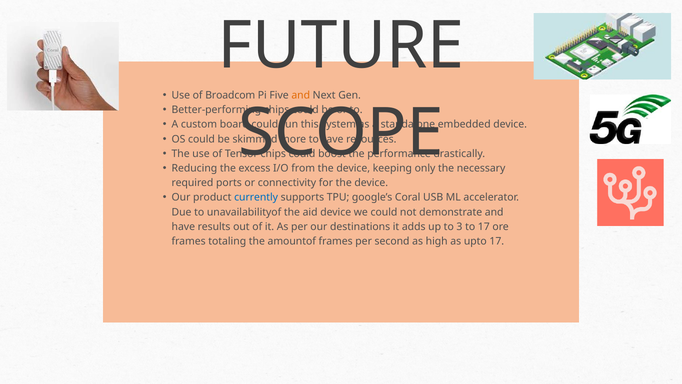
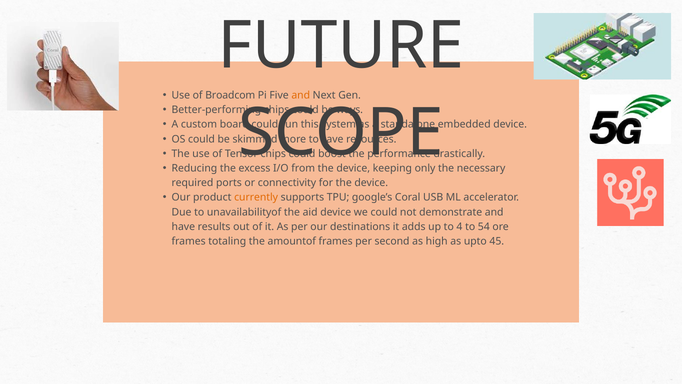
onto: onto -> ways (350, 110)
currently colour: blue -> orange (256, 197)
3: 3 -> 4 (459, 226)
to 17: 17 -> 54 (484, 226)
upto 17: 17 -> 45 (497, 241)
